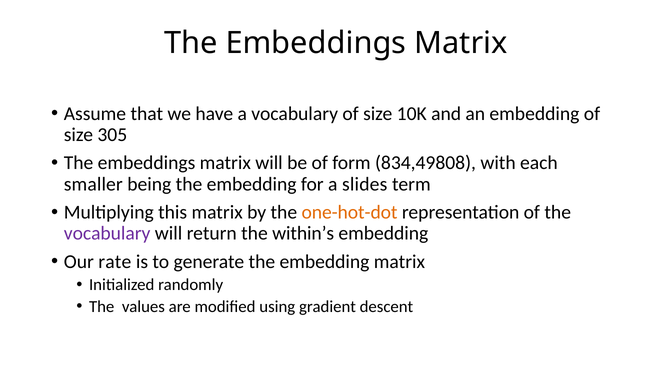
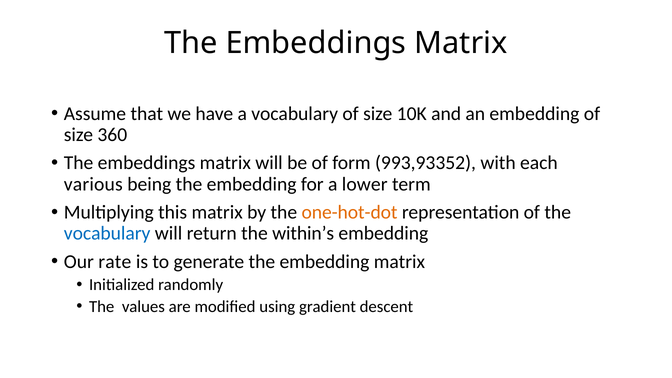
305: 305 -> 360 (112, 135)
834,49808: 834,49808 -> 993,93352 (426, 163)
smaller: smaller -> various (93, 184)
slides: slides -> lower (365, 184)
vocabulary colour: purple -> blue (107, 233)
